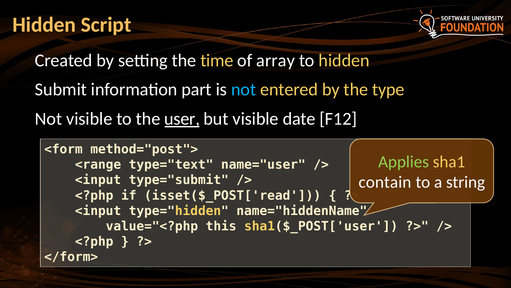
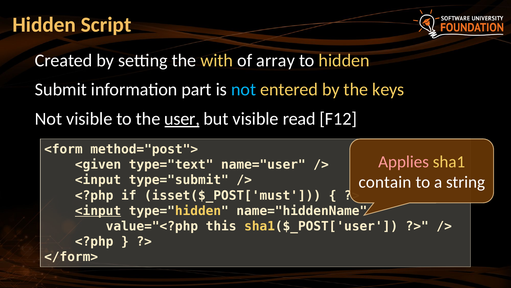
time: time -> with (217, 60)
type: type -> keys (388, 90)
date: date -> read (299, 119)
Applies colour: light green -> pink (404, 162)
<range: <range -> <given (98, 164)
isset($_POST['read: isset($_POST['read -> isset($_POST['must (233, 195)
<input underline: none -> present (98, 210)
